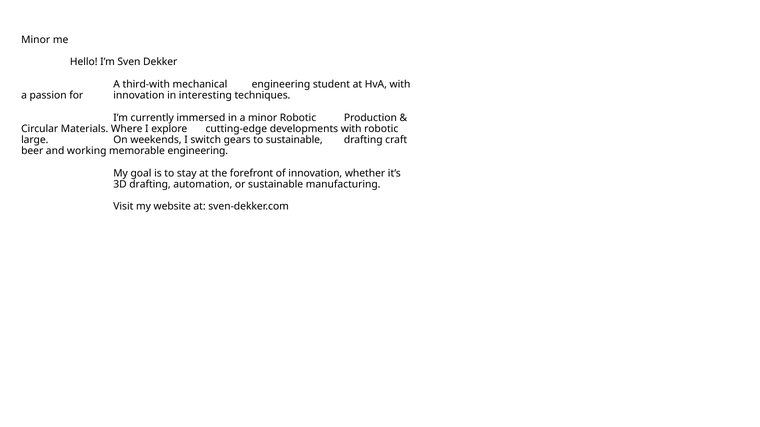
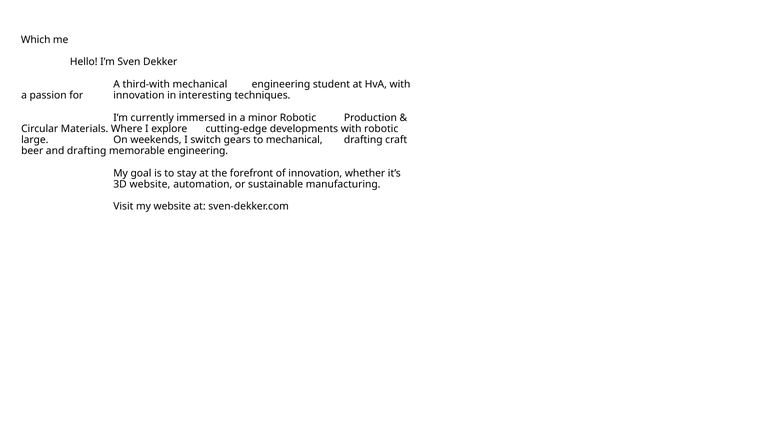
Minor: Minor -> Which (36, 40)
to sustainable: sustainable -> mechanical (294, 140)
and working: working -> drafting (87, 151)
3D drafting: drafting -> website (150, 185)
